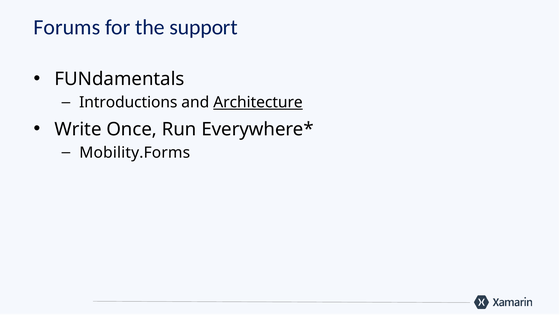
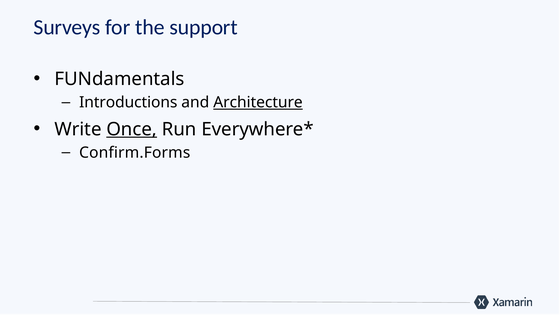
Forums: Forums -> Surveys (67, 27)
Once underline: none -> present (132, 129)
Mobility.Forms: Mobility.Forms -> Confirm.Forms (135, 153)
